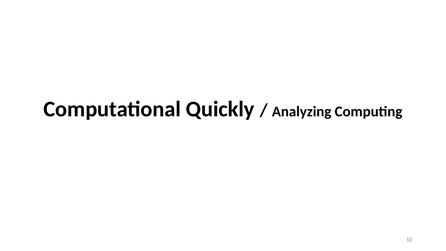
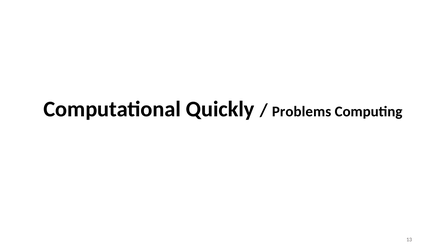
Analyzing: Analyzing -> Problems (302, 112)
